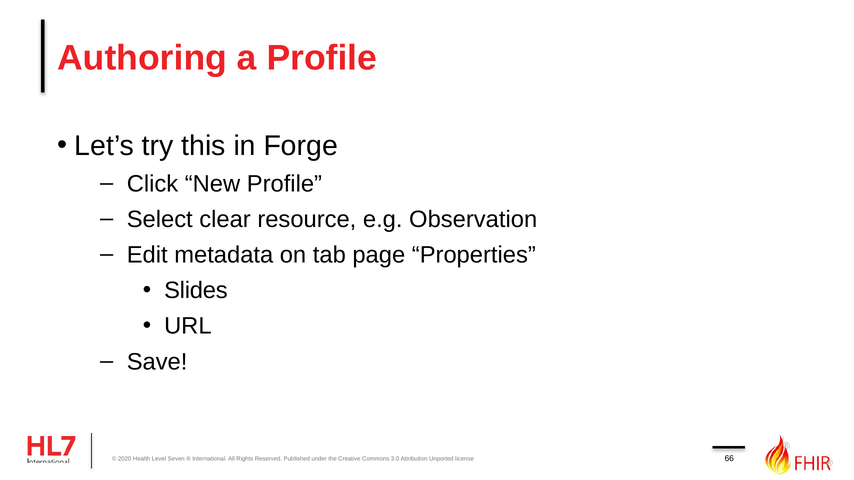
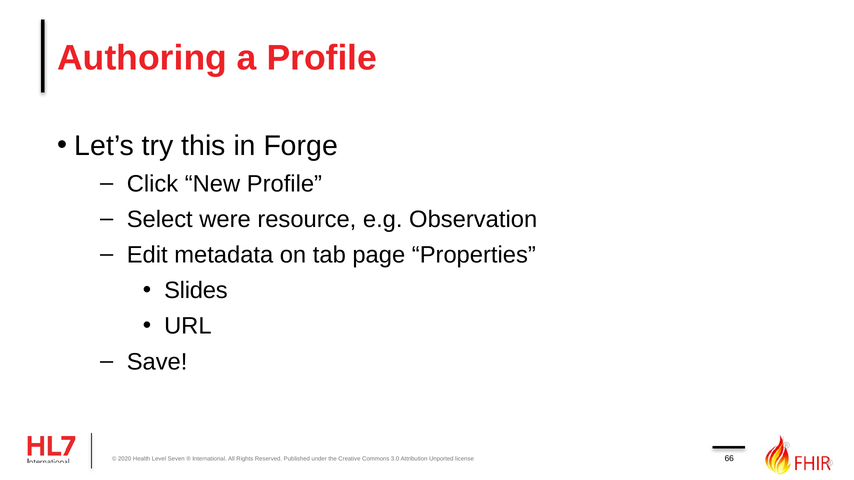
clear: clear -> were (225, 220)
